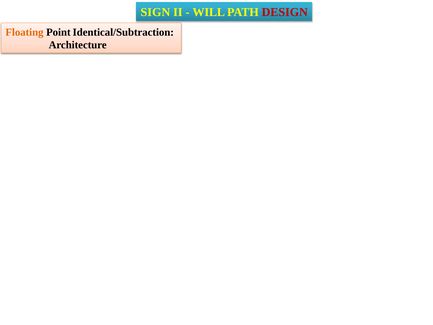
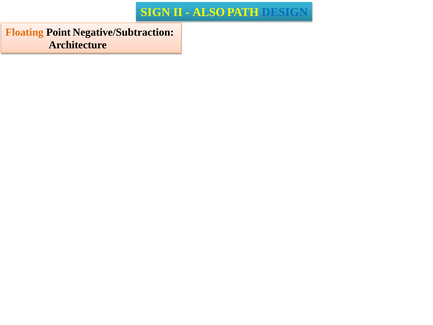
WILL: WILL -> ALSO (209, 12)
DESIGN colour: red -> blue (285, 12)
Identical/Subtraction: Identical/Subtraction -> Negative/Subtraction (123, 32)
